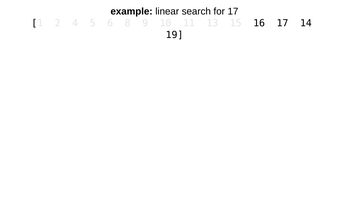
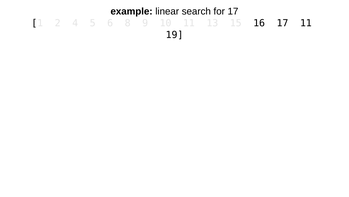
17 14: 14 -> 11 (306, 23)
